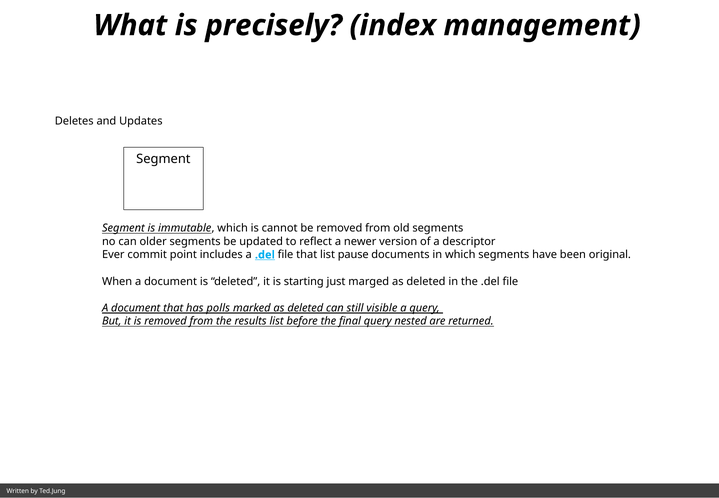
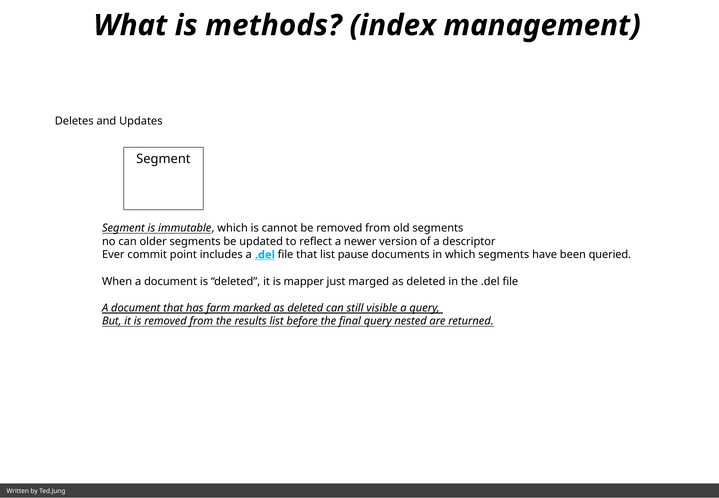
precisely: precisely -> methods (274, 25)
original: original -> queried (610, 255)
starting: starting -> mapper (304, 281)
polls: polls -> farm (218, 308)
